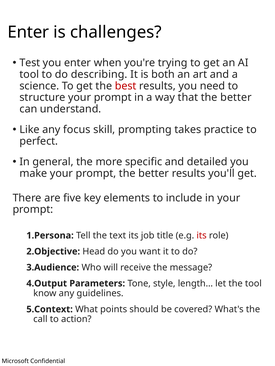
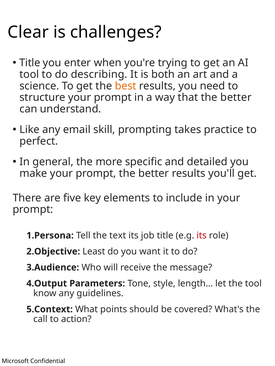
Enter: Enter -> Clear (28, 32)
Test: Test -> Title (30, 63)
best colour: red -> orange (126, 86)
focus: focus -> email (77, 130)
Head: Head -> Least (94, 252)
